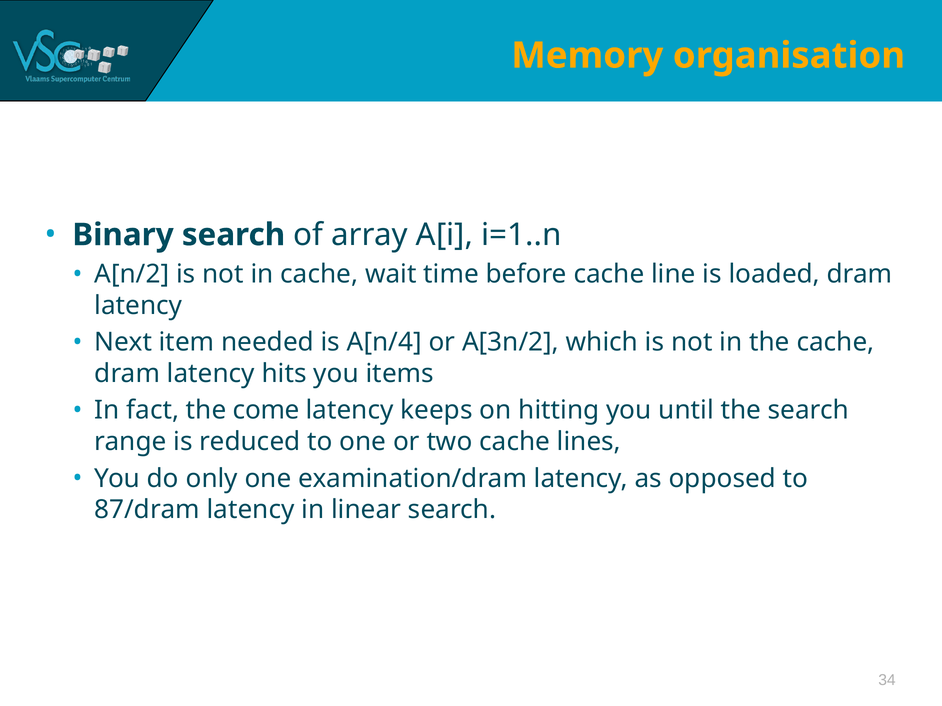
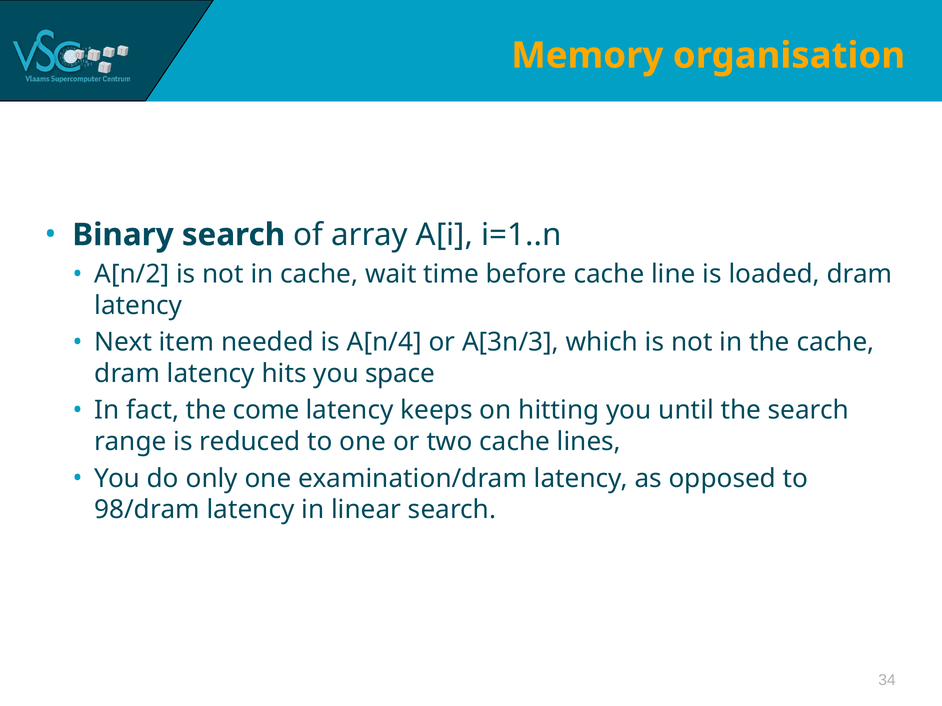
A[3n/2: A[3n/2 -> A[3n/3 (511, 343)
items: items -> space (400, 374)
87/dram: 87/dram -> 98/dram (147, 510)
